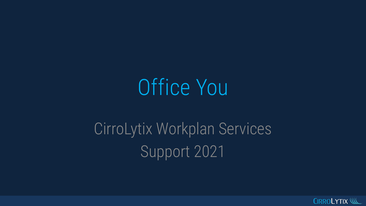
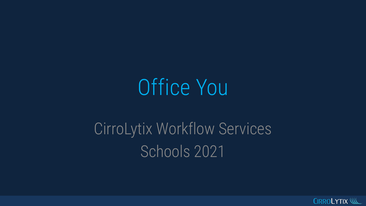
Workplan: Workplan -> Workflow (186, 129)
Support: Support -> Schools (165, 152)
